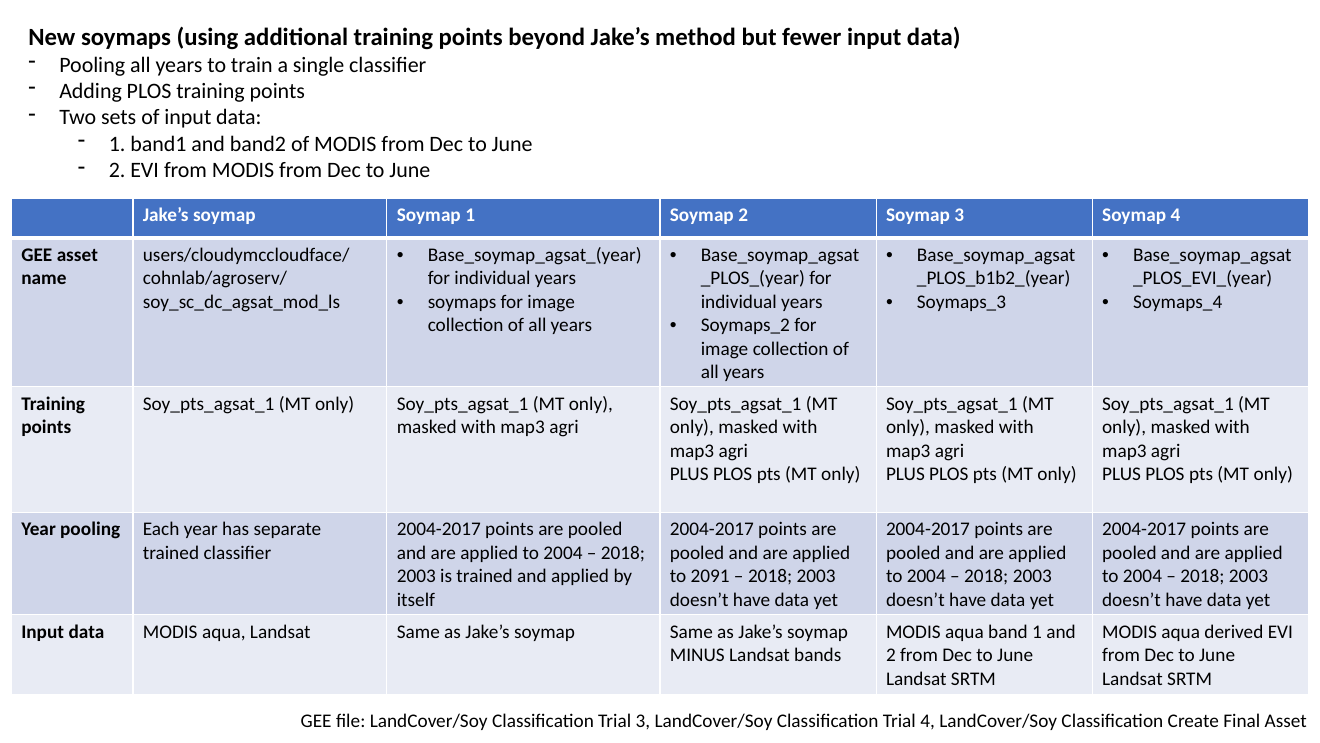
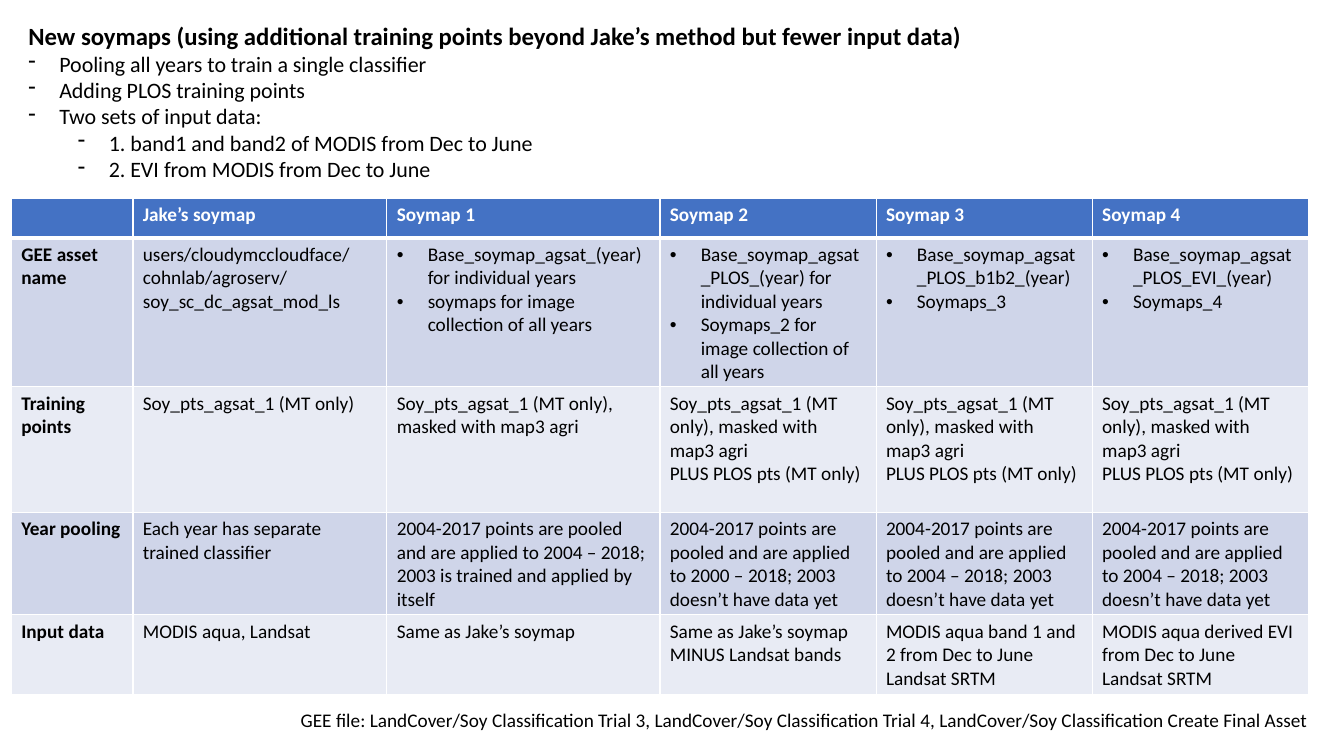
2091: 2091 -> 2000 (710, 576)
